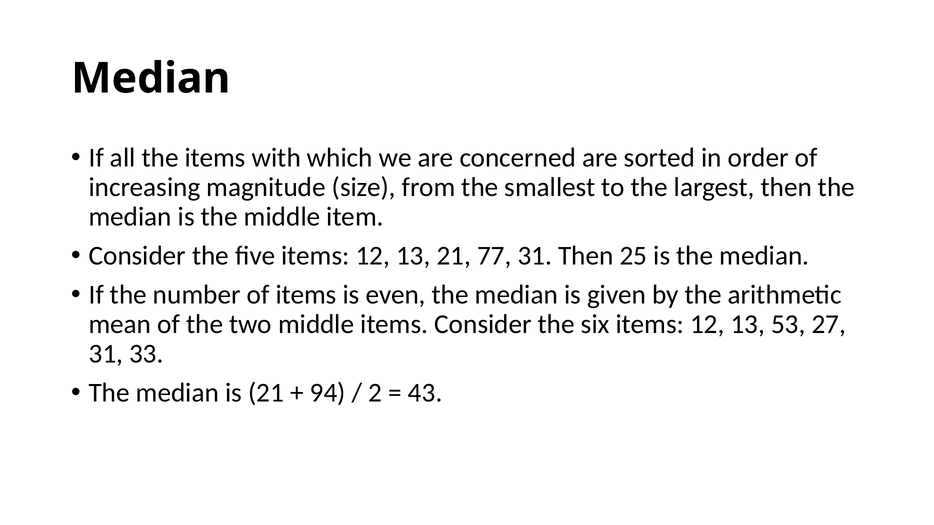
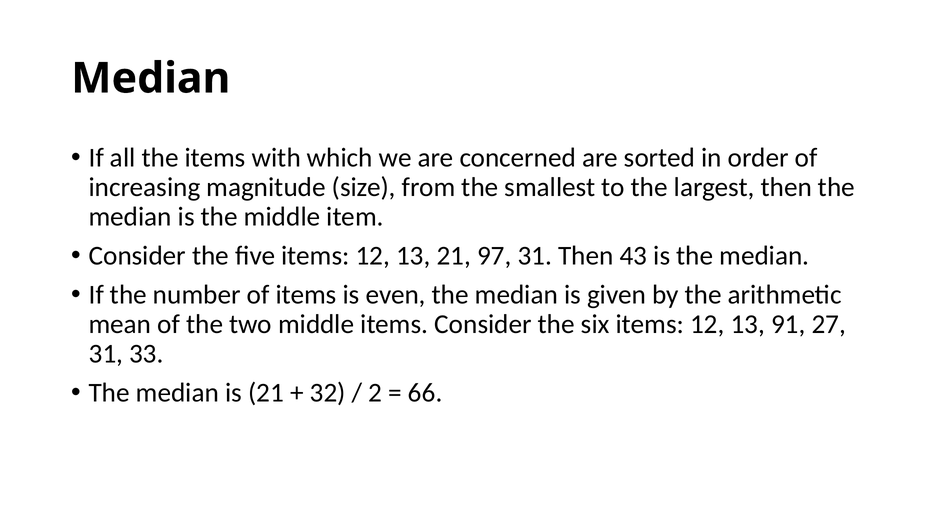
77: 77 -> 97 (494, 256)
25: 25 -> 43 (633, 256)
53: 53 -> 91 (788, 325)
94: 94 -> 32 (328, 393)
43: 43 -> 66 (425, 393)
